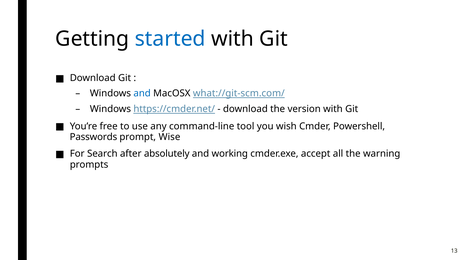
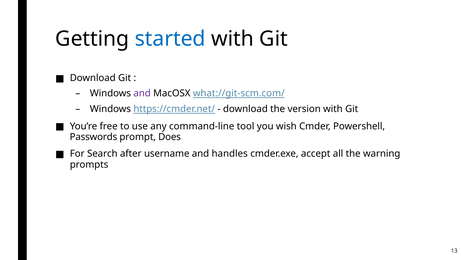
and colour: blue -> purple (142, 93)
Wise: Wise -> Does (170, 137)
absolutely: absolutely -> username (167, 153)
working: working -> handles (230, 153)
